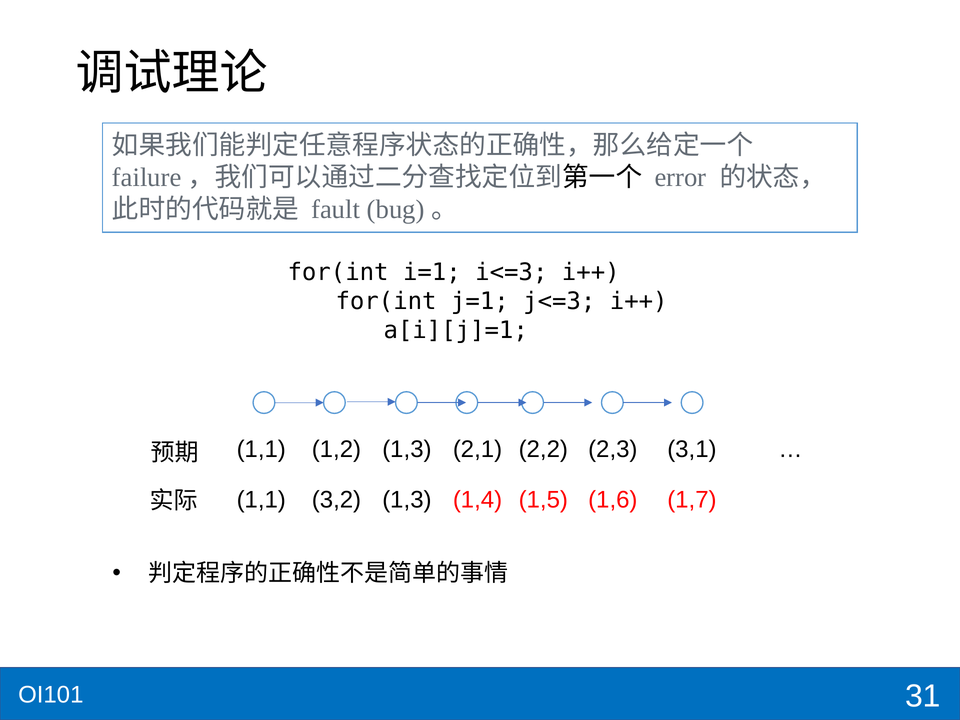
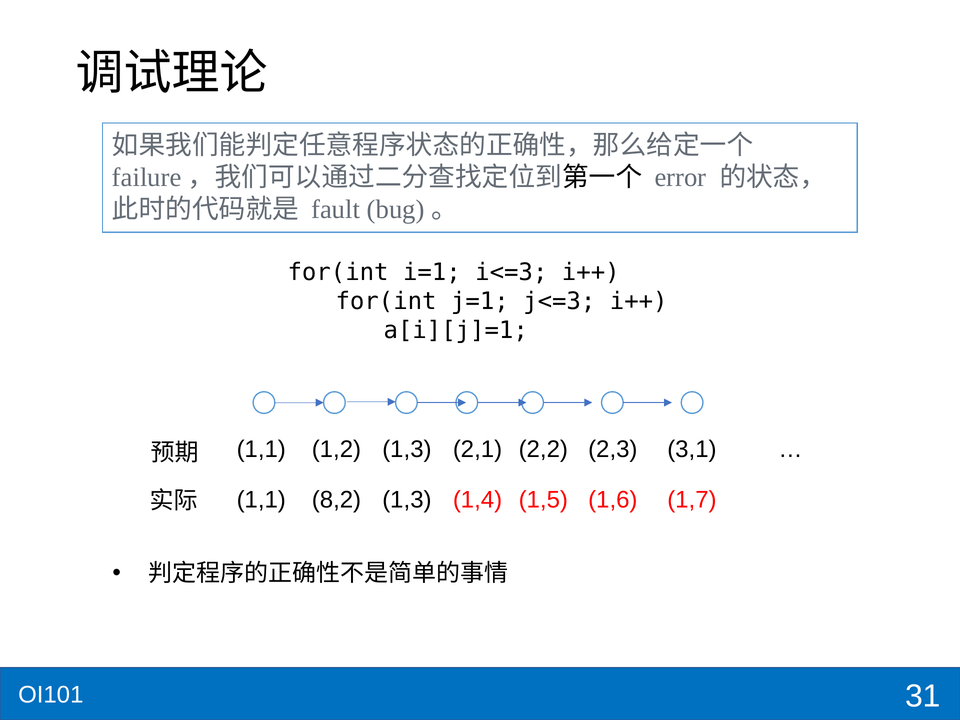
3,2: 3,2 -> 8,2 (336, 500)
